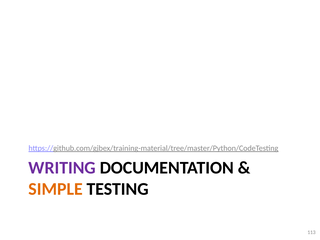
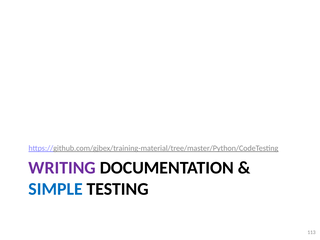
SIMPLE colour: orange -> blue (56, 189)
